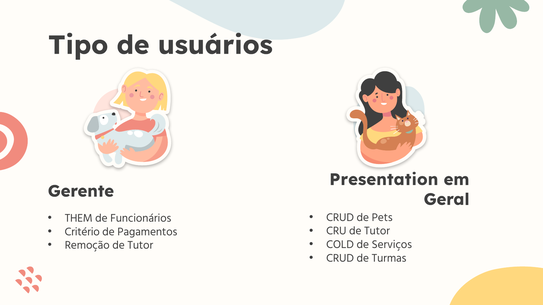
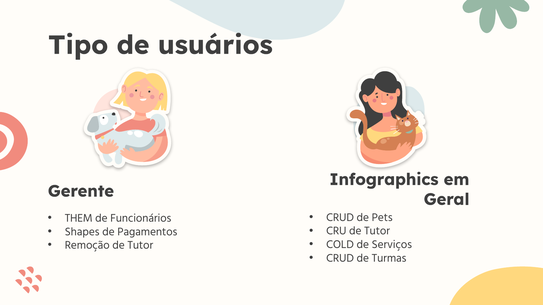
Presentation: Presentation -> Infographics (384, 180)
Critério: Critério -> Shapes (82, 232)
